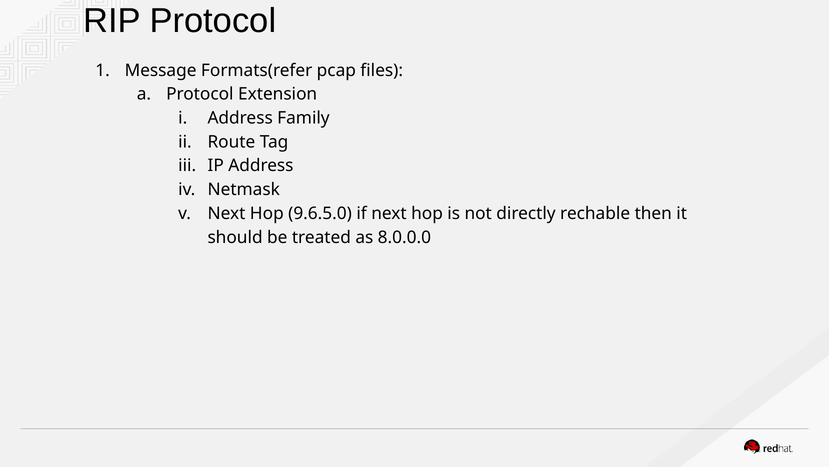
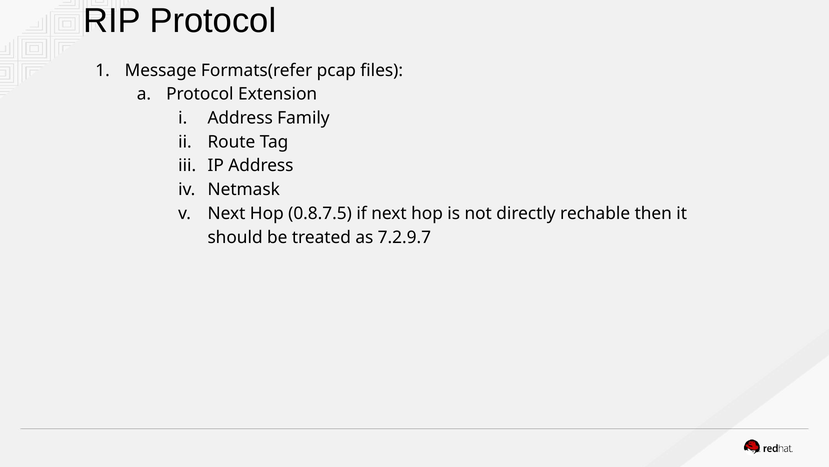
9.6.5.0: 9.6.5.0 -> 0.8.7.5 (320, 213)
8.0.0.0: 8.0.0.0 -> 7.2.9.7 (404, 237)
